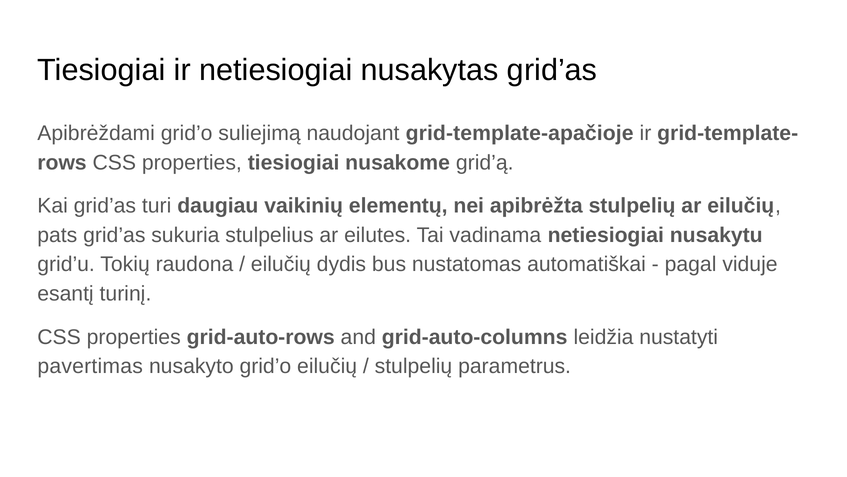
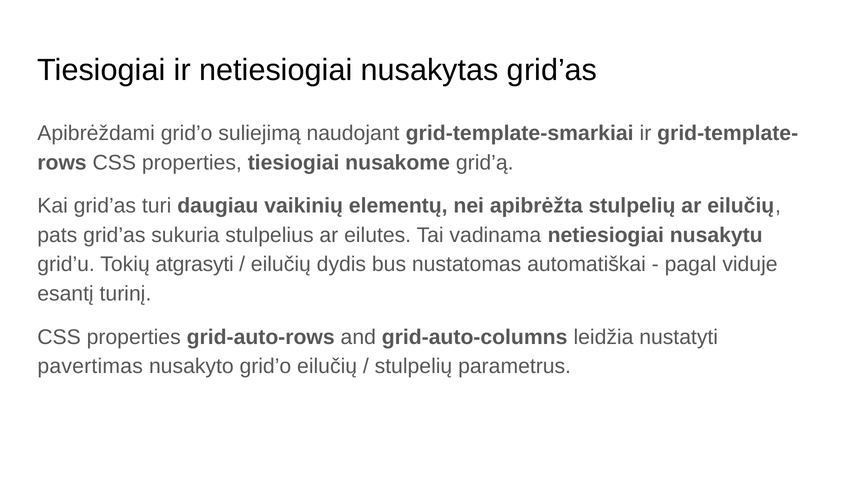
grid-template-apačioje: grid-template-apačioje -> grid-template-smarkiai (520, 133)
raudona: raudona -> atgrasyti (195, 264)
